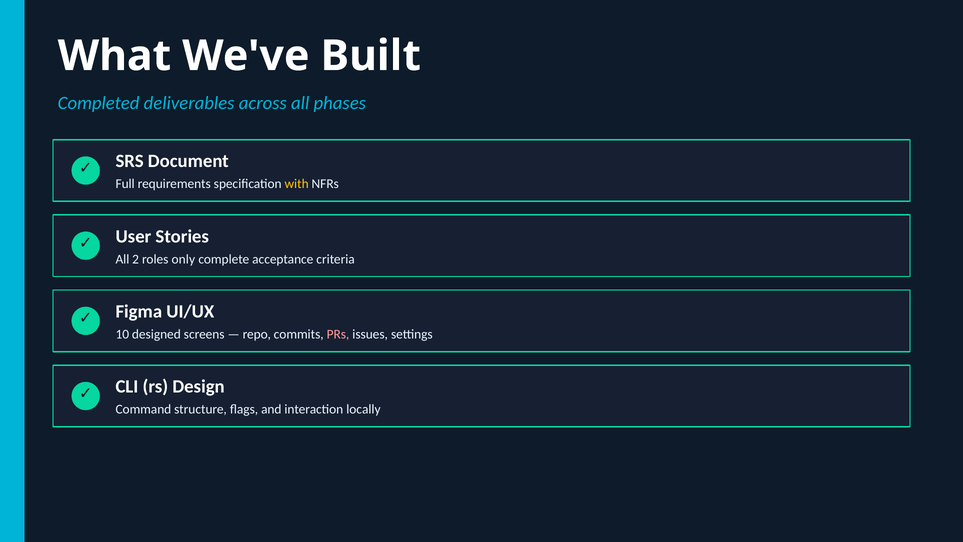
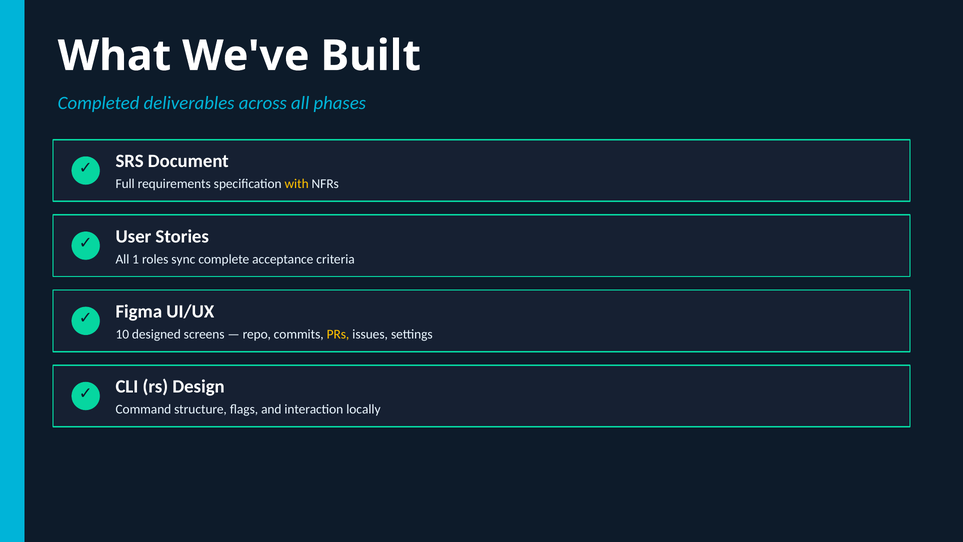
2: 2 -> 1 (136, 259)
only: only -> sync (183, 259)
PRs colour: pink -> yellow (338, 334)
